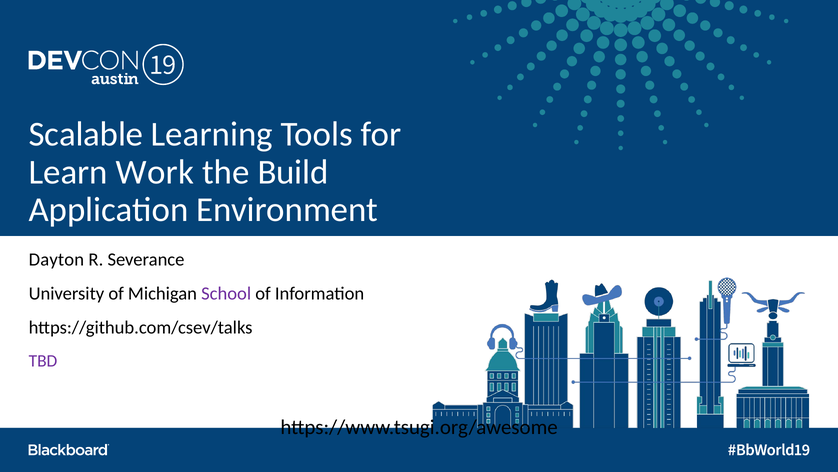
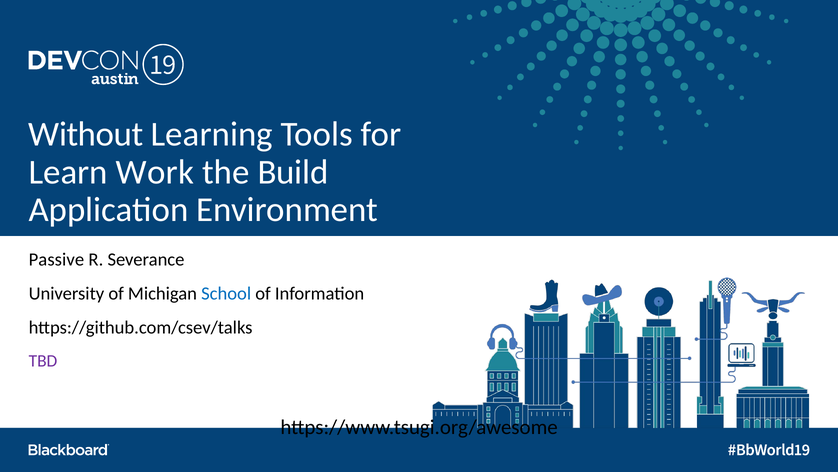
Scalable: Scalable -> Without (86, 134)
Dayton: Dayton -> Passive (56, 259)
School colour: purple -> blue (226, 293)
